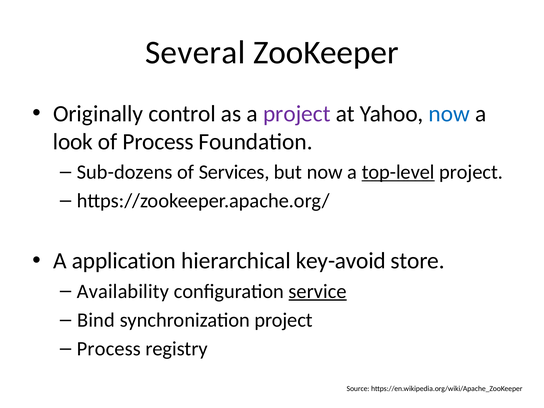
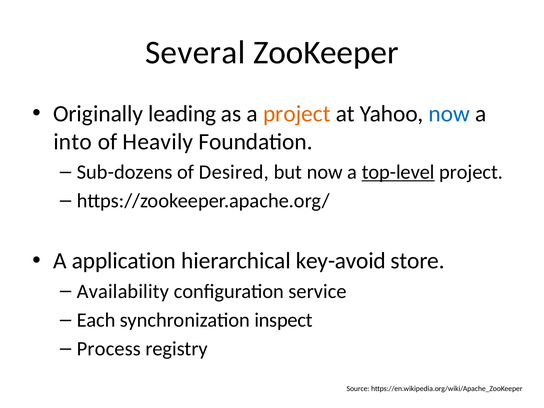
control: control -> leading (182, 114)
project colour: purple -> orange (297, 114)
look: look -> into (73, 142)
of Process: Process -> Heavily (158, 142)
Services: Services -> Desired (234, 172)
service underline: present -> none (318, 291)
Bind: Bind -> Each (96, 320)
synchronization project: project -> inspect (284, 320)
